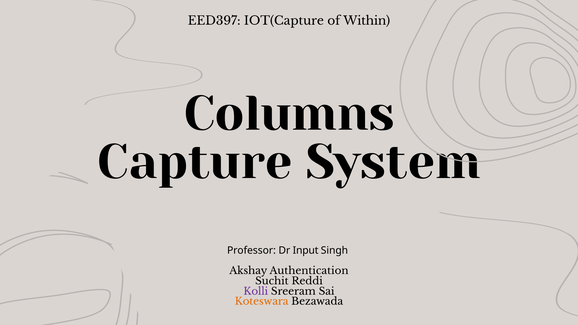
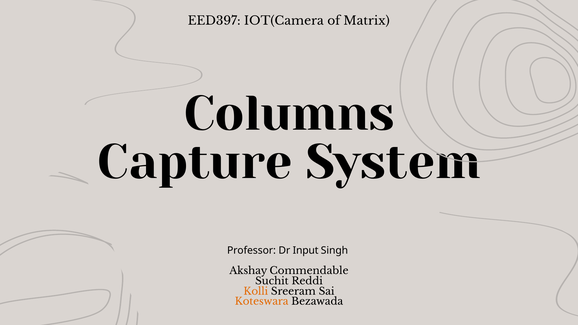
IOT(Capture: IOT(Capture -> IOT(Camera (284, 21)
Within: Within -> Matrix (367, 21)
Authentication: Authentication -> Commendable (309, 271)
Kolli colour: purple -> orange (256, 291)
